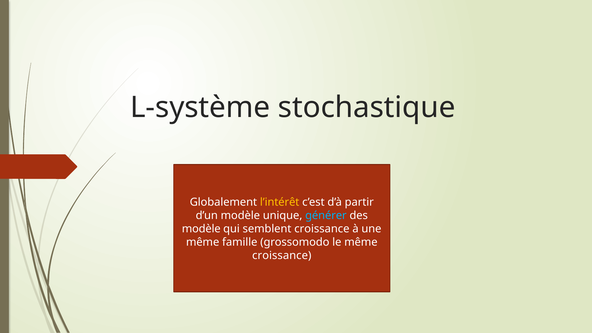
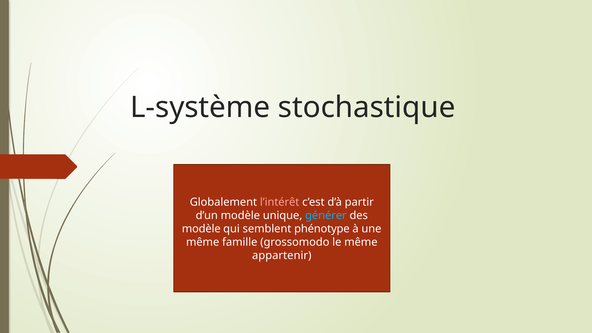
l’intérêt colour: yellow -> pink (280, 202)
semblent croissance: croissance -> phénotype (322, 229)
croissance: croissance -> appartenir (282, 256)
